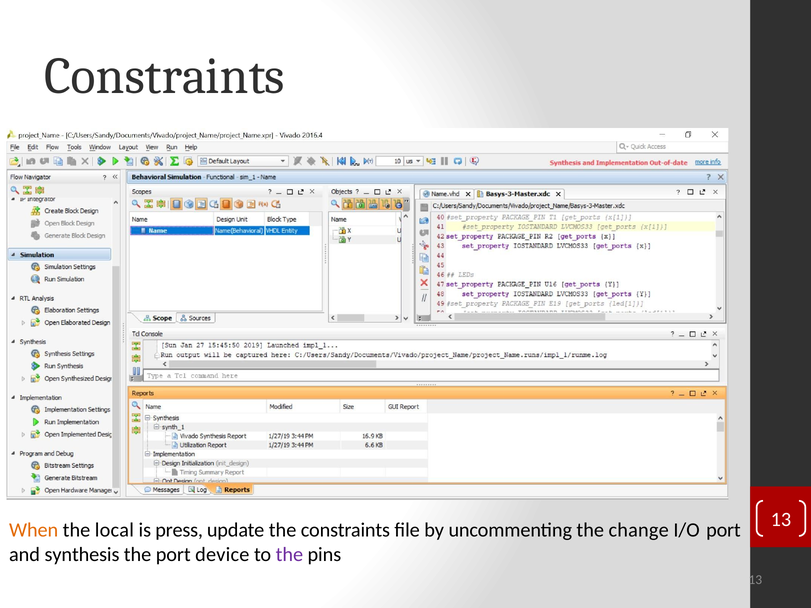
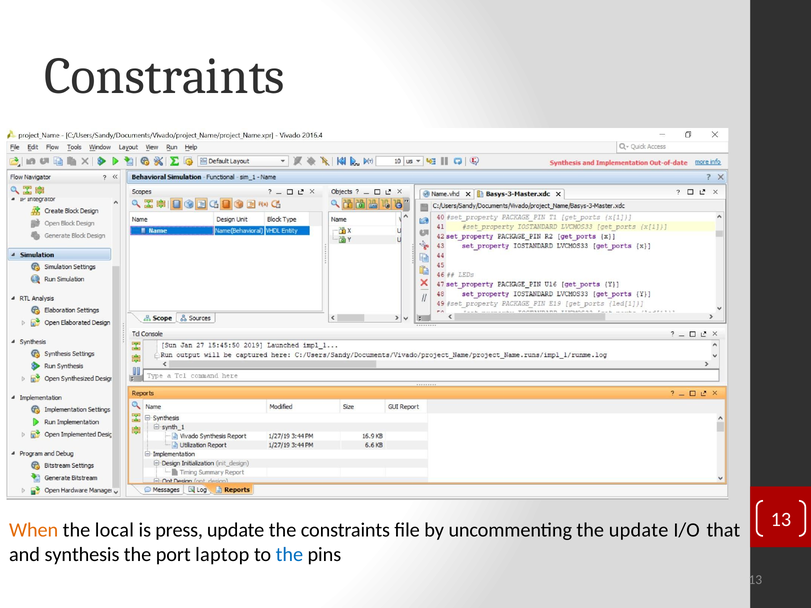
the change: change -> update (639, 530)
I/O port: port -> that (723, 530)
device: device -> laptop (222, 555)
the colour: purple -> blue (289, 555)
